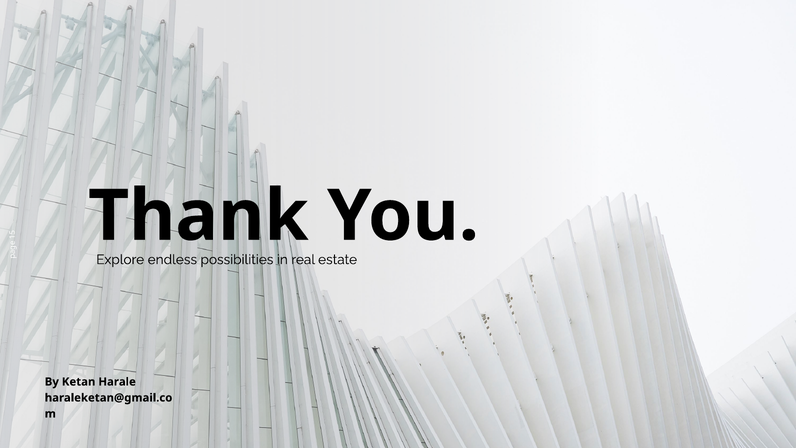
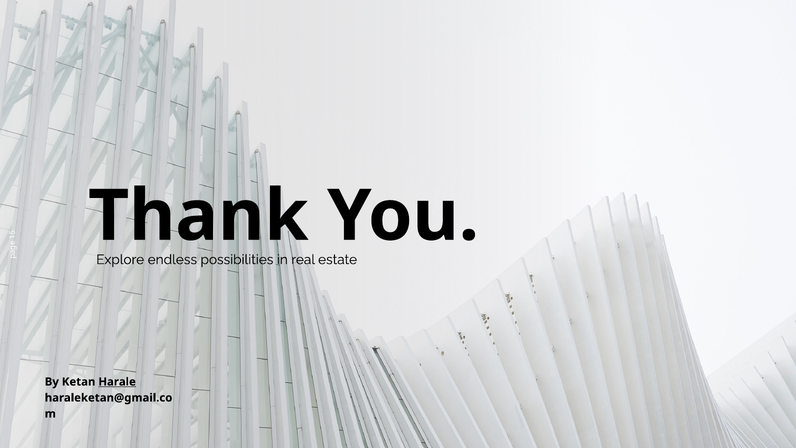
Harale underline: none -> present (117, 382)
